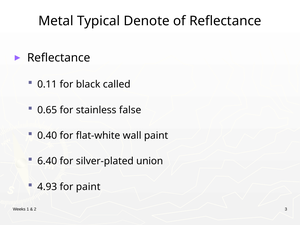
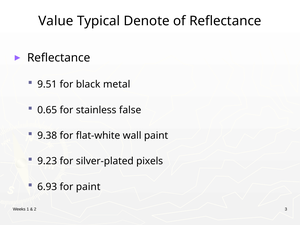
Metal: Metal -> Value (56, 21)
0.11: 0.11 -> 9.51 (47, 84)
called: called -> metal (117, 84)
0.40: 0.40 -> 9.38 (47, 136)
6.40: 6.40 -> 9.23 (47, 161)
union: union -> pixels (150, 161)
4.93: 4.93 -> 6.93 (47, 187)
